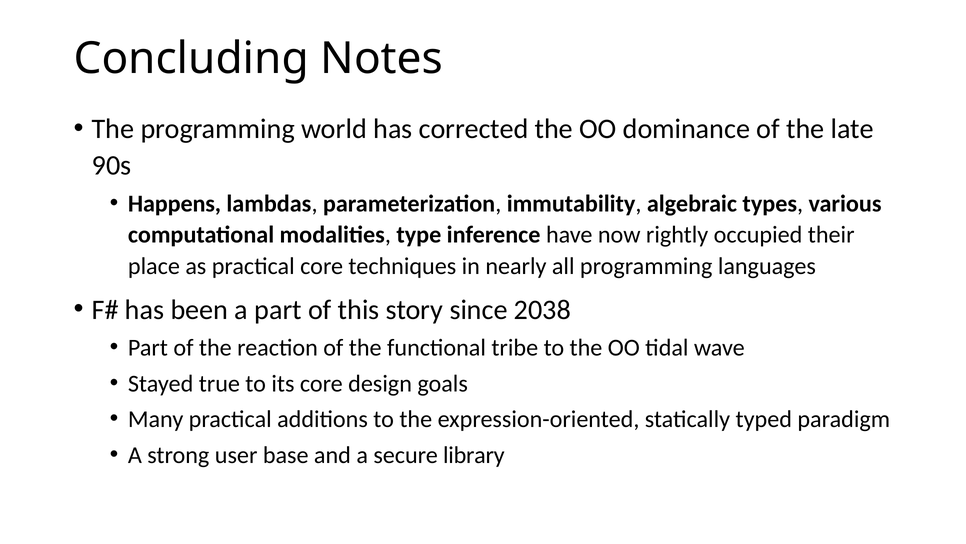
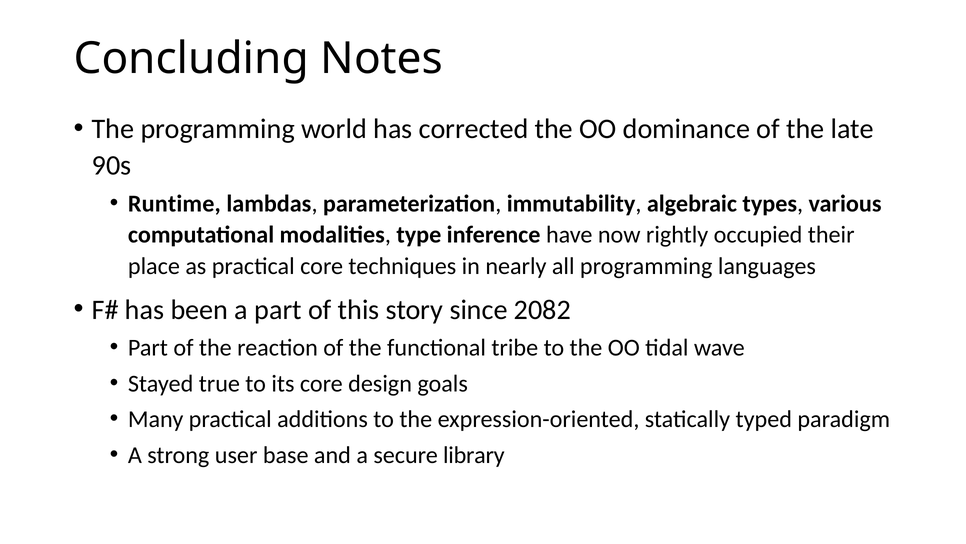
Happens: Happens -> Runtime (174, 203)
2038: 2038 -> 2082 (542, 309)
